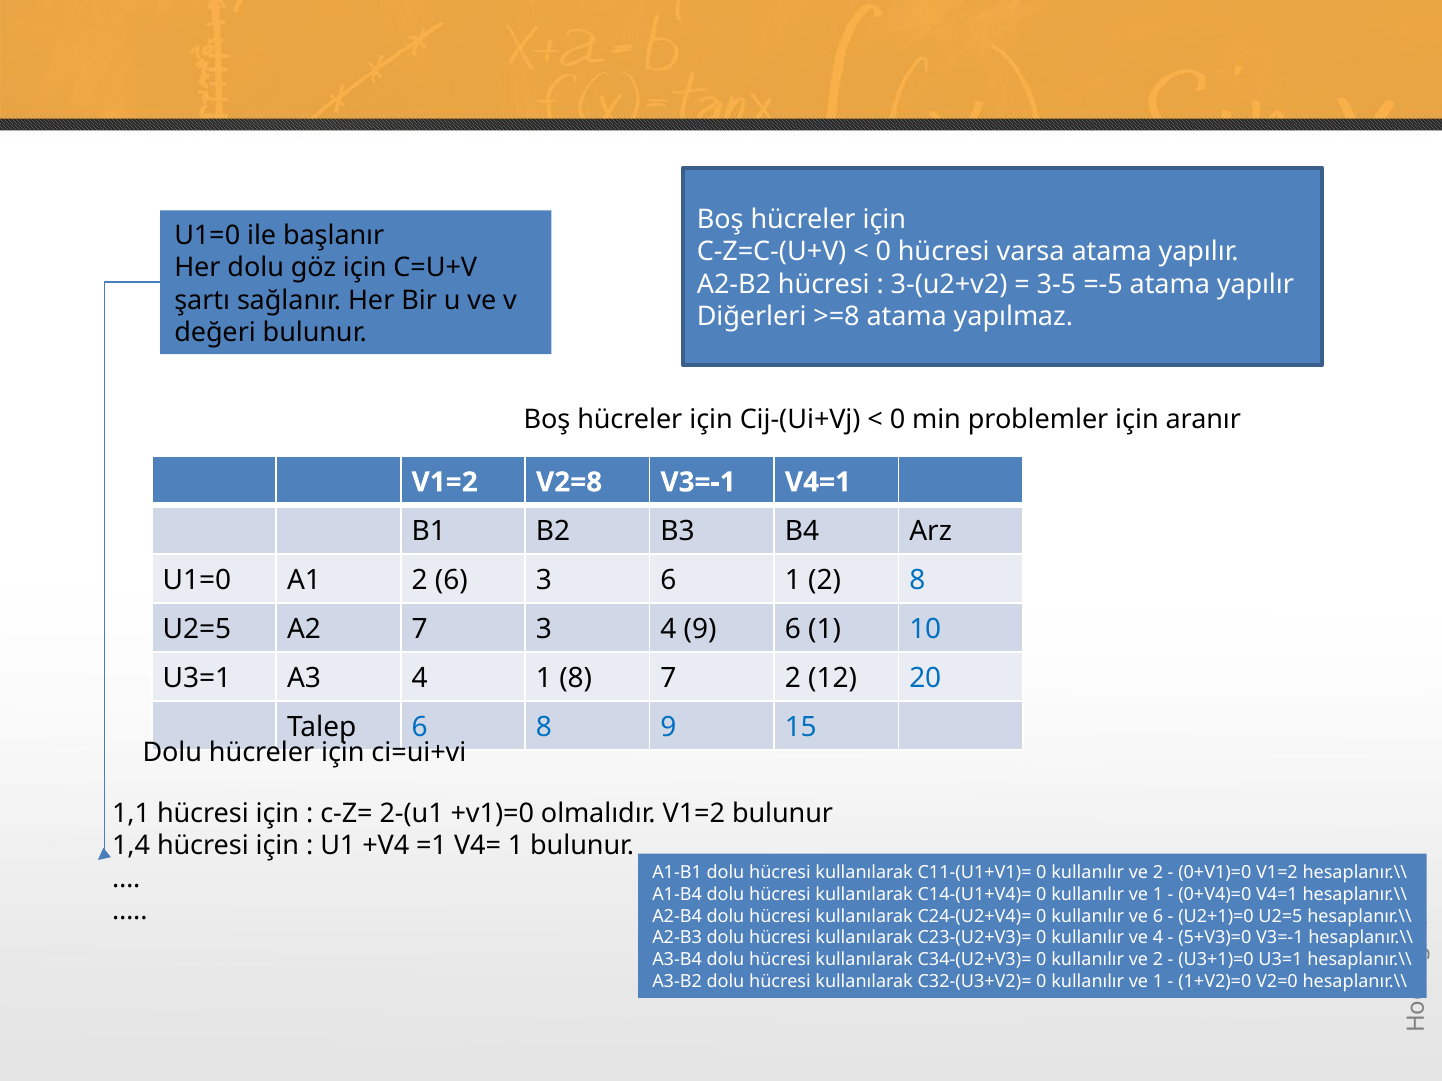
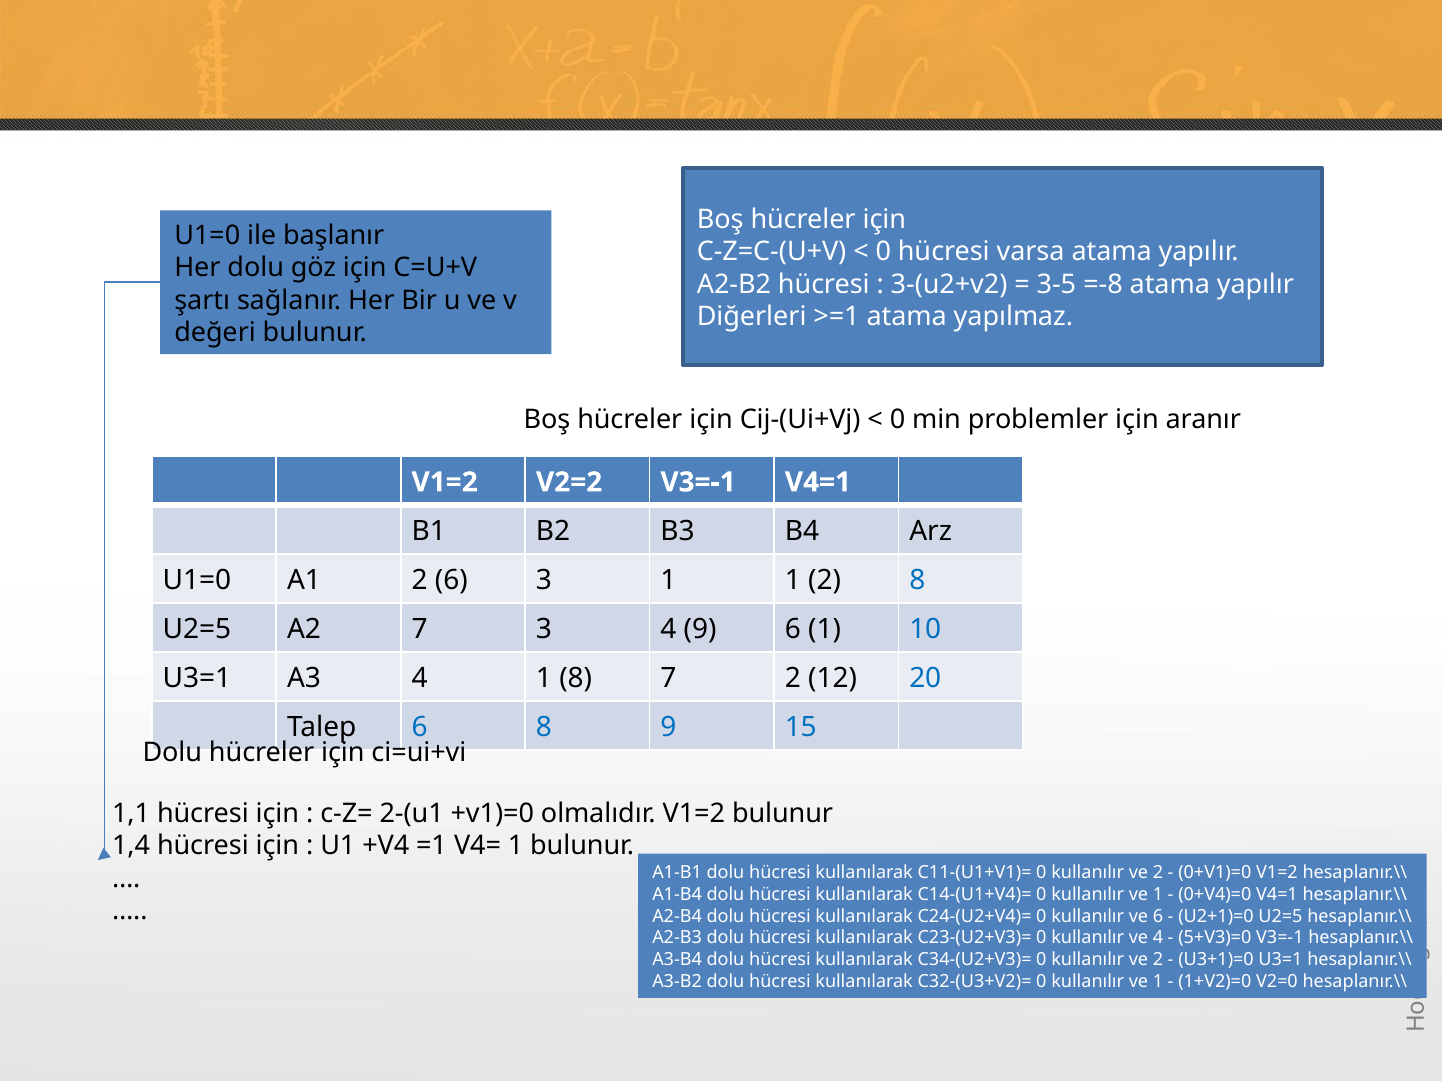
=-5: =-5 -> =-8 (1103, 285)
>=8: >=8 -> >=1 (837, 317)
V2=8: V2=8 -> V2=2 (569, 482)
3 6: 6 -> 1 (668, 581)
